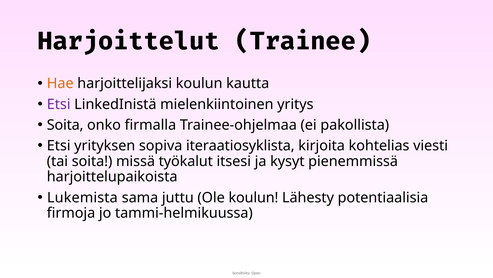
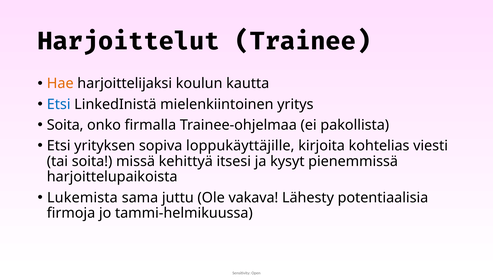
Etsi colour: purple -> blue (59, 104)
iteraatiosyklista: iteraatiosyklista -> loppukäyttäjille (240, 145)
työkalut: työkalut -> kehittyä (186, 161)
Ole koulun: koulun -> vakava (253, 197)
